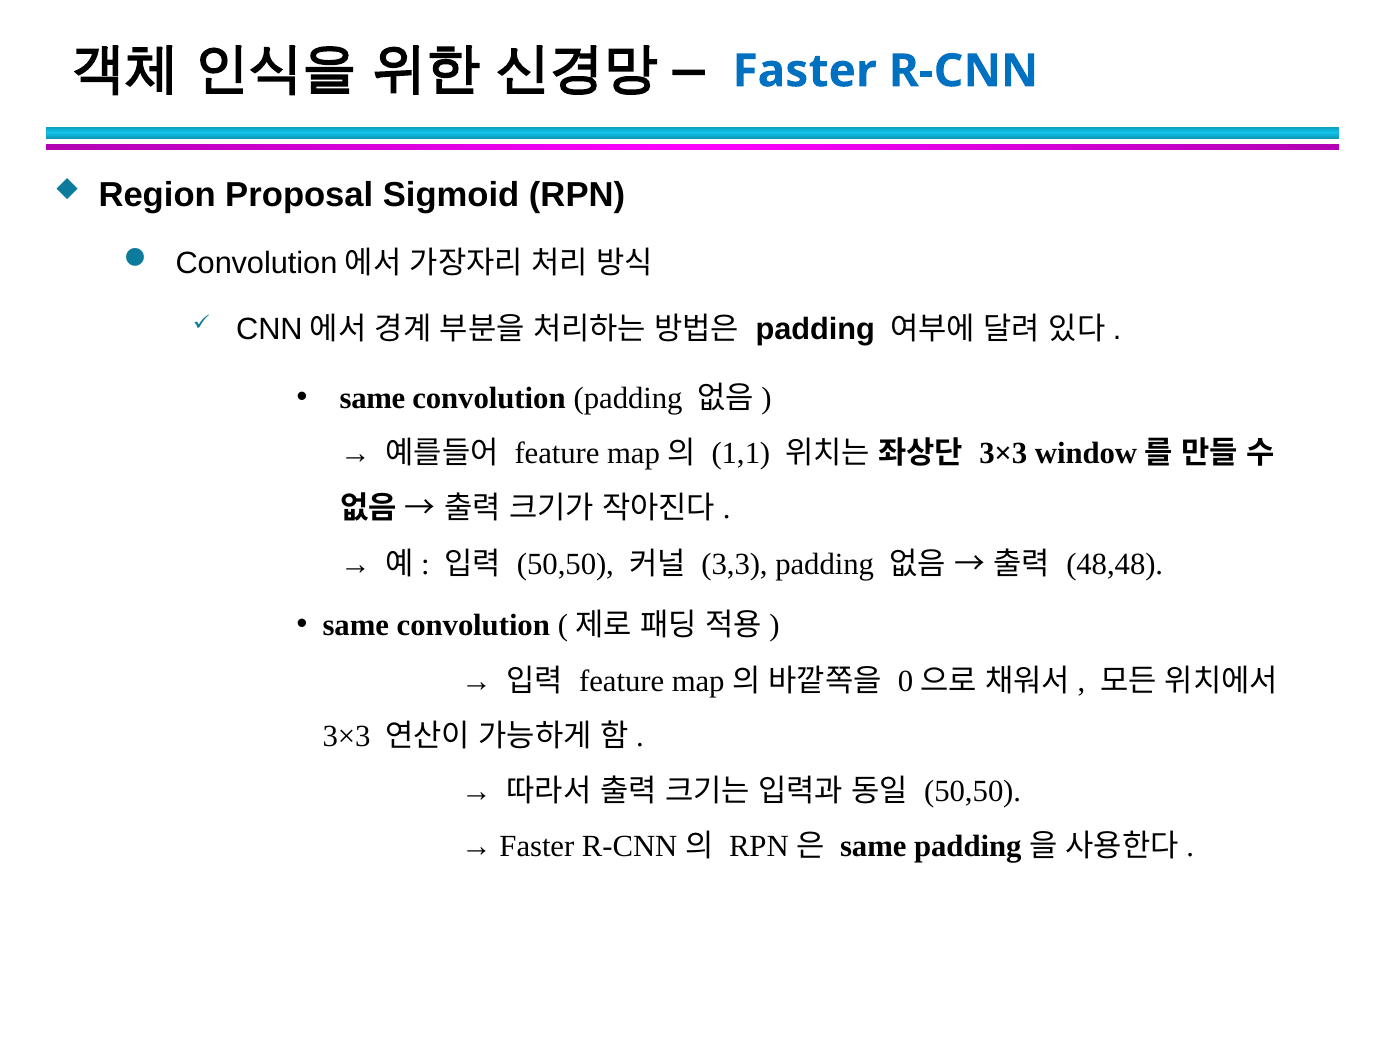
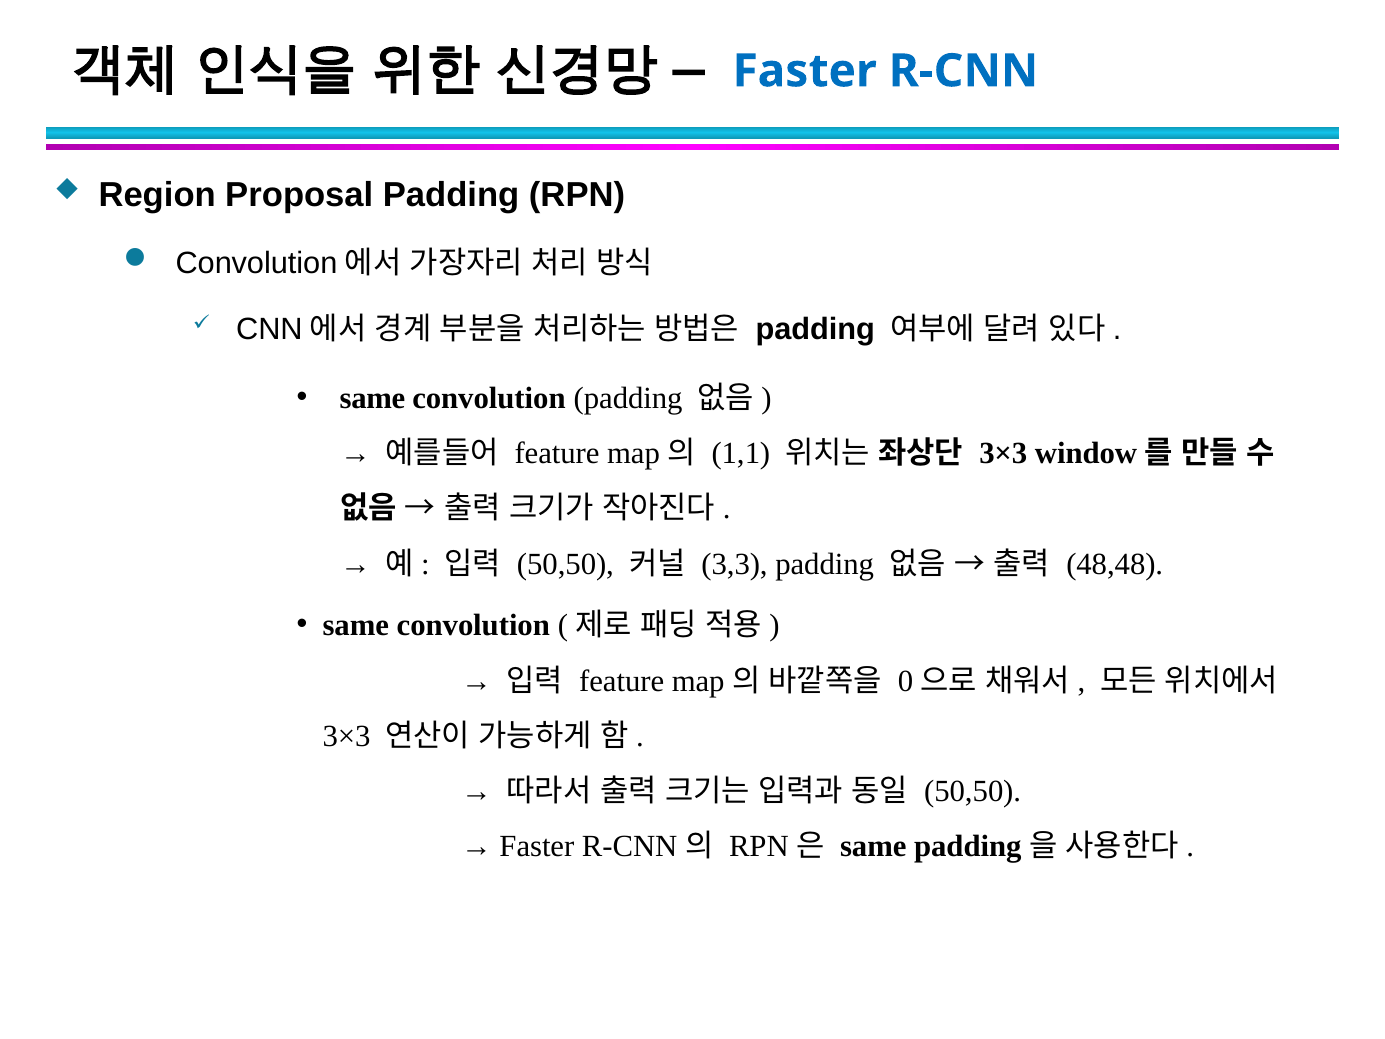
Proposal Sigmoid: Sigmoid -> Padding (451, 195)
